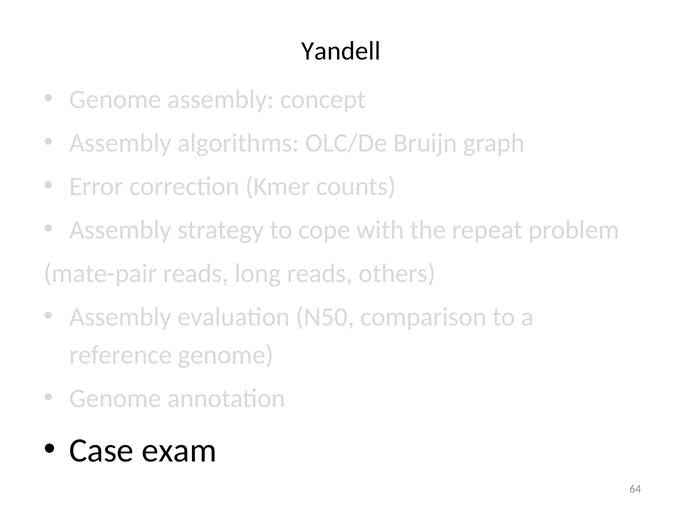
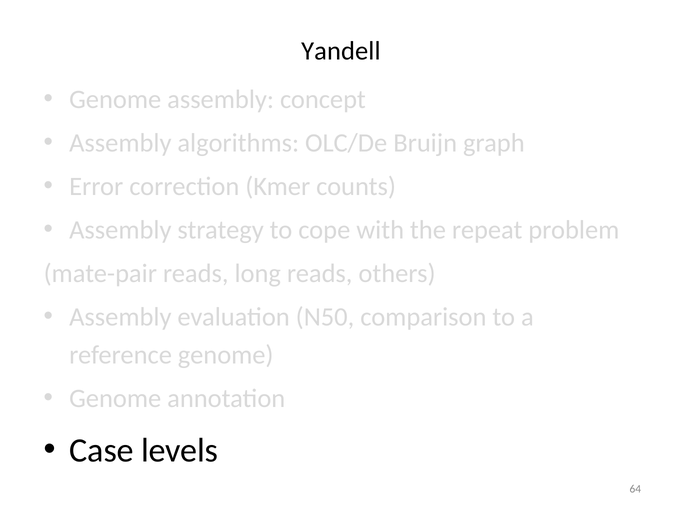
exam: exam -> levels (180, 450)
